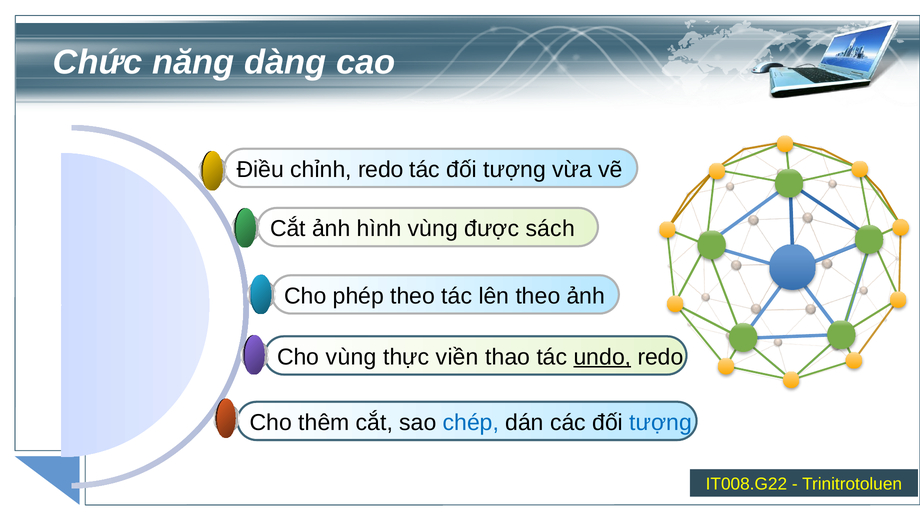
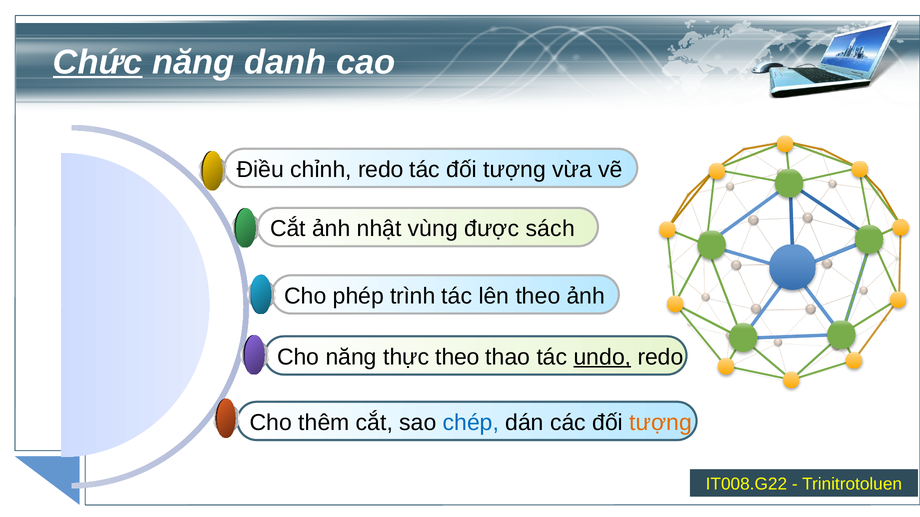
Chức underline: none -> present (98, 62)
dàng: dàng -> danh (285, 62)
hình: hình -> nhật (379, 229)
phép theo: theo -> trình (413, 296)
vùng: vùng -> năng (351, 357)
thực viền: viền -> theo (457, 357)
tượng colour: blue -> orange (661, 423)
